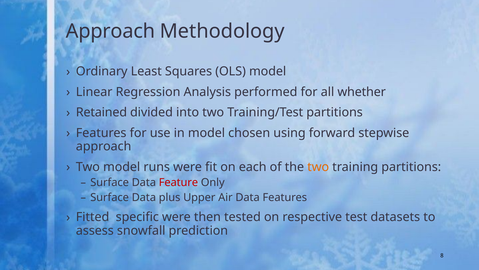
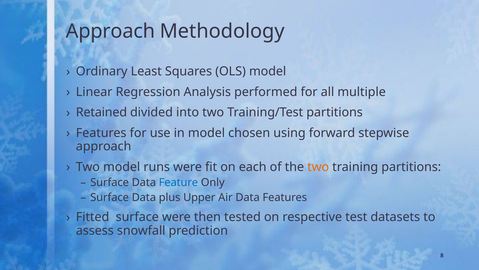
whether: whether -> multiple (362, 92)
Feature colour: red -> blue (178, 182)
Fitted specific: specific -> surface (137, 217)
